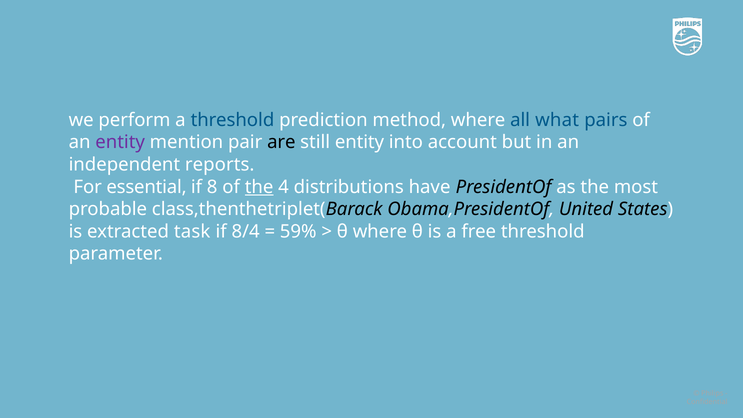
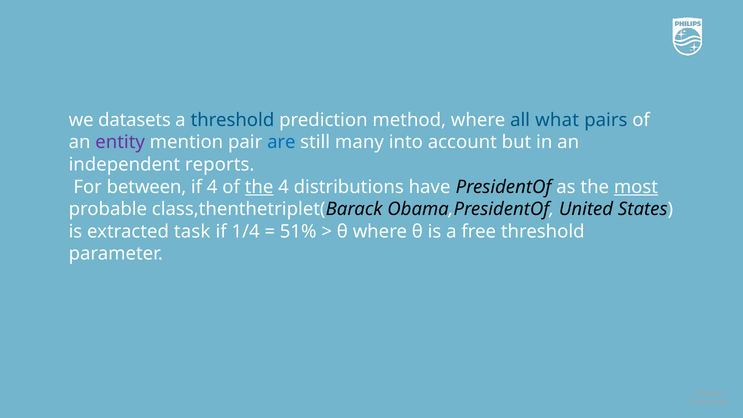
perform: perform -> datasets (135, 120)
are colour: black -> blue (281, 142)
still entity: entity -> many (359, 142)
essential: essential -> between (147, 187)
if 8: 8 -> 4 (212, 187)
most underline: none -> present (636, 187)
8/4: 8/4 -> 1/4 (246, 231)
59%: 59% -> 51% (298, 231)
